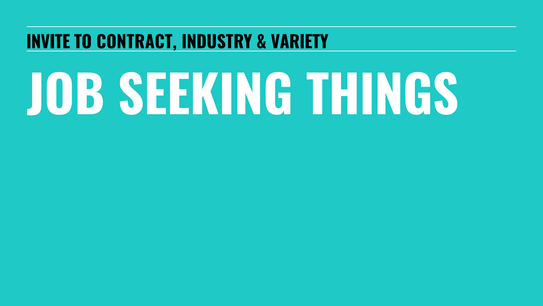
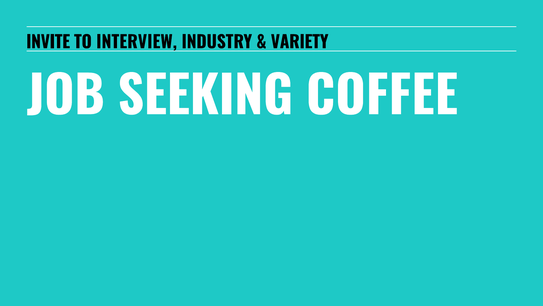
CONTRACT: CONTRACT -> INTERVIEW (137, 42)
THINGS: THINGS -> COFFEE (382, 97)
